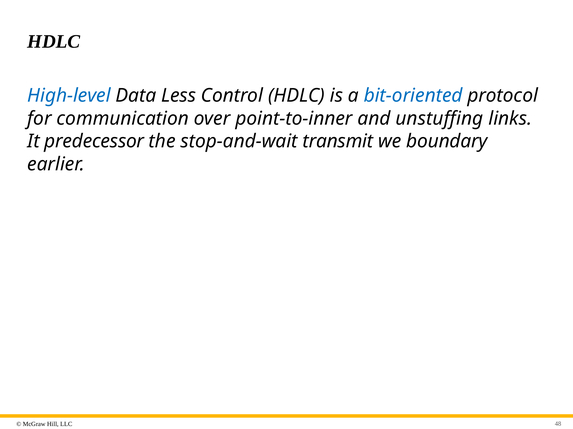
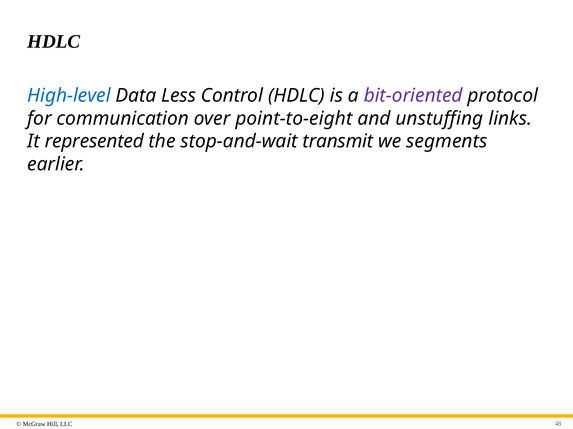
bit-oriented colour: blue -> purple (413, 96)
point-to-inner: point-to-inner -> point-to-eight (294, 119)
predecessor: predecessor -> represented (94, 142)
boundary: boundary -> segments (447, 142)
